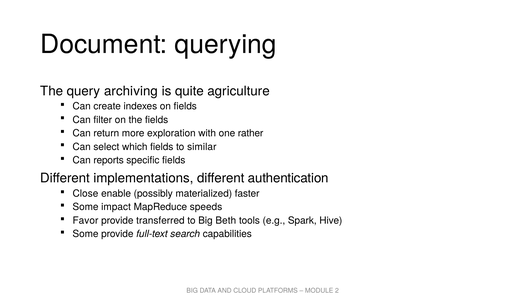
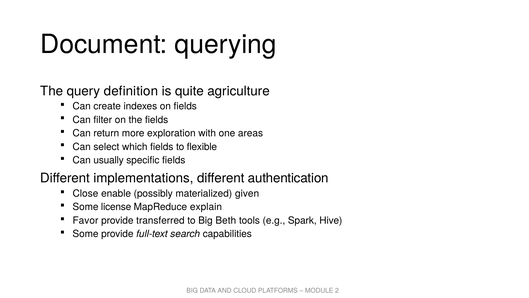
archiving: archiving -> definition (131, 91)
rather: rather -> areas (250, 133)
similar: similar -> flexible (202, 147)
reports: reports -> usually (109, 160)
faster: faster -> given (247, 193)
impact: impact -> license (116, 207)
speeds: speeds -> explain (206, 207)
